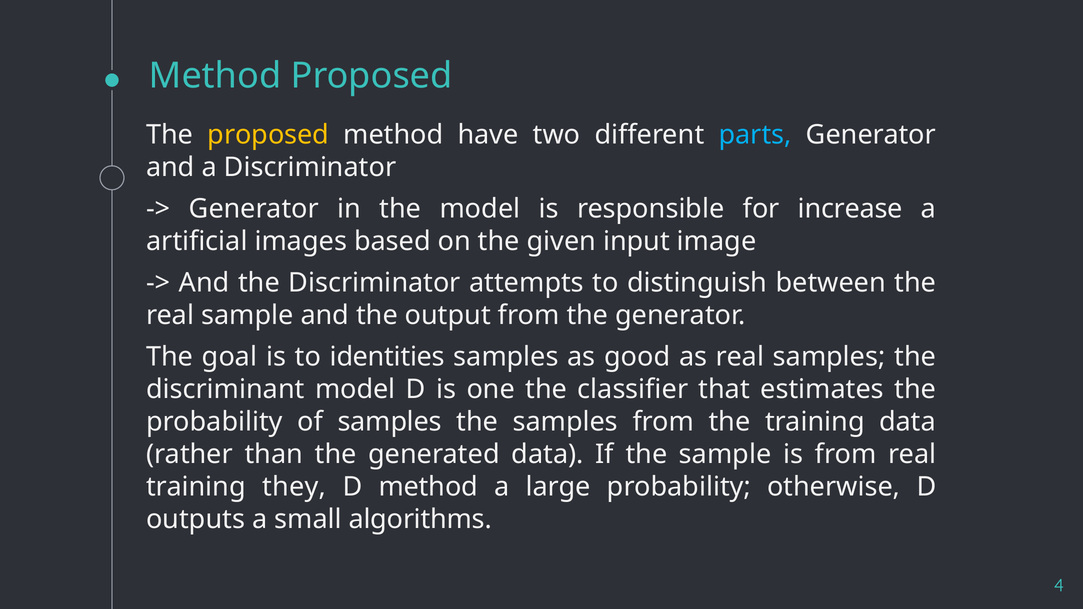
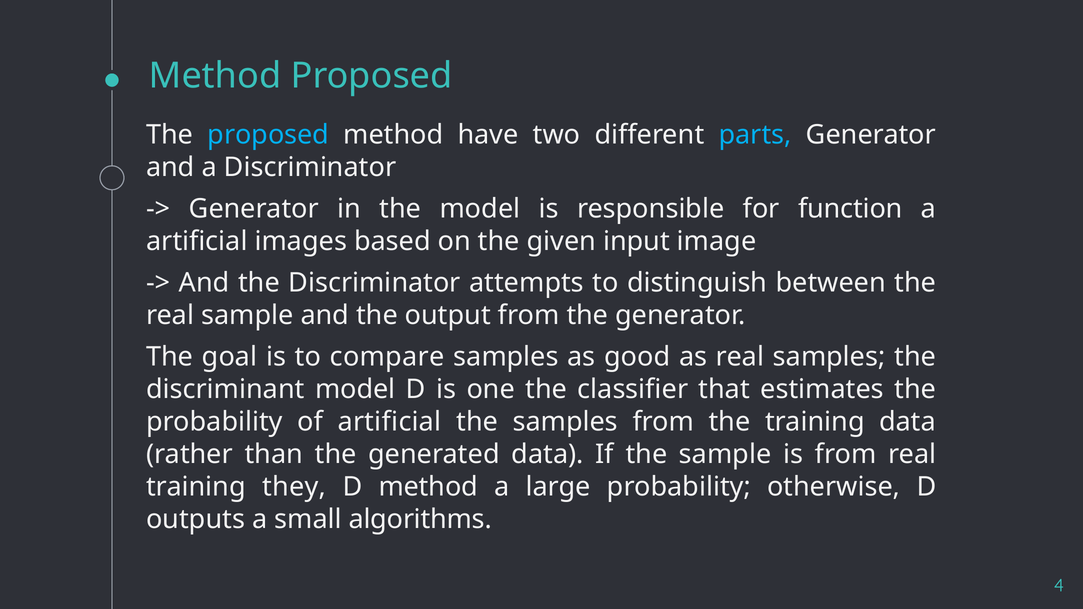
proposed colour: yellow -> light blue (268, 135)
increase: increase -> function (850, 209)
identities: identities -> compare (387, 357)
of samples: samples -> artificial (389, 422)
